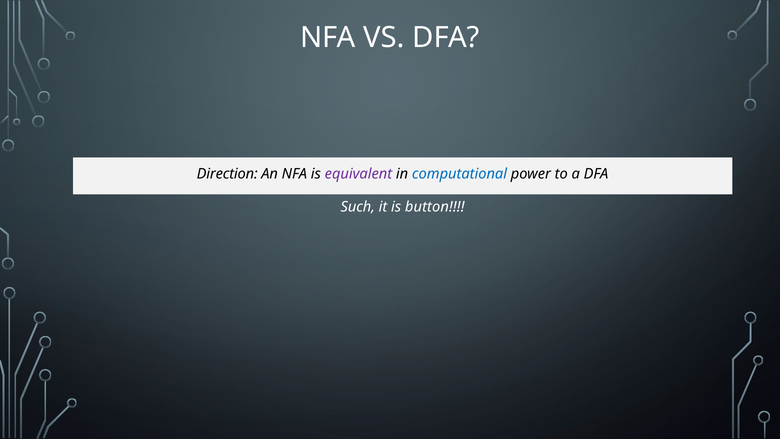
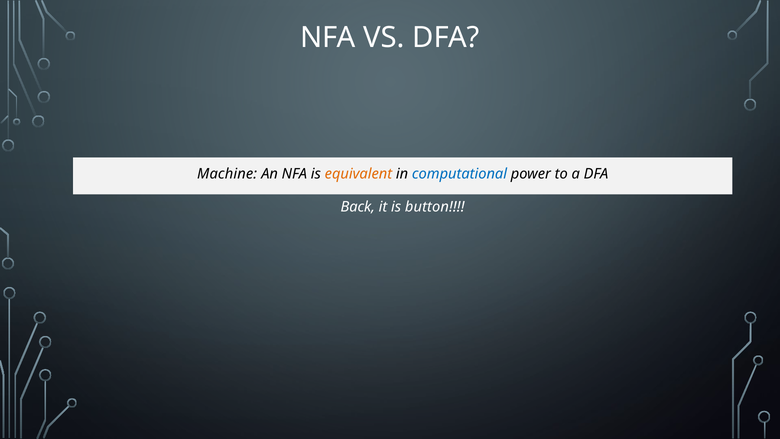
Direction: Direction -> Machine (227, 174)
equivalent colour: purple -> orange (358, 174)
Such: Such -> Back (358, 207)
